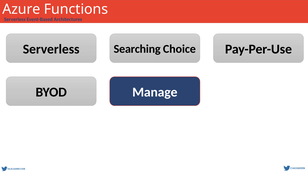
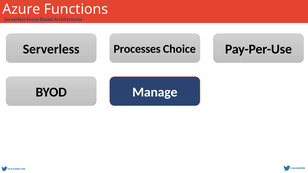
Searching: Searching -> Processes (137, 49)
